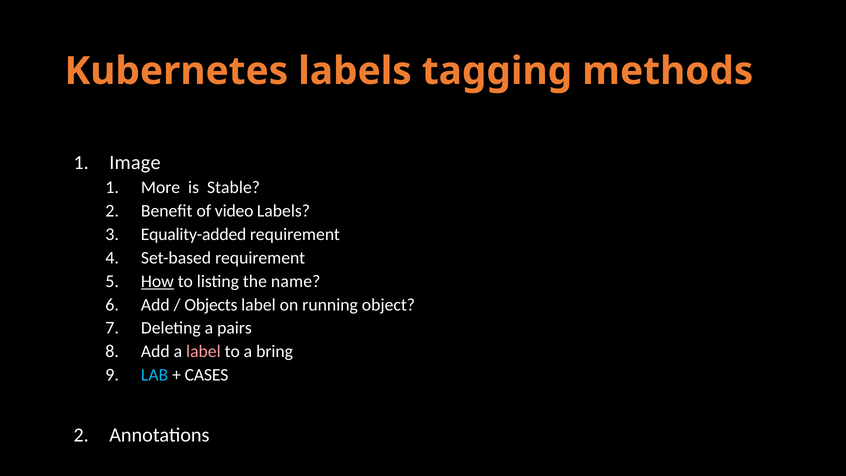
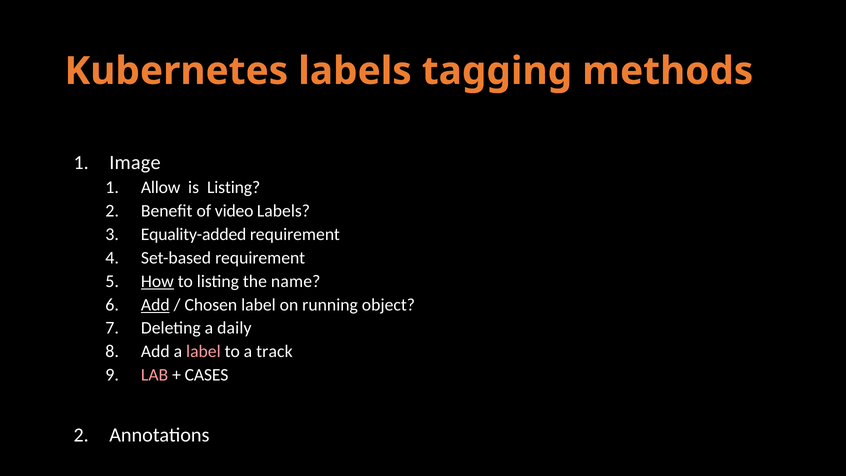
More: More -> Allow (161, 187)
is Stable: Stable -> Listing (234, 187)
Add underline: none -> present (155, 305)
Objects: Objects -> Chosen (211, 305)
pairs: pairs -> daily (234, 328)
bring: bring -> track (274, 351)
LAB colour: light blue -> pink (155, 375)
